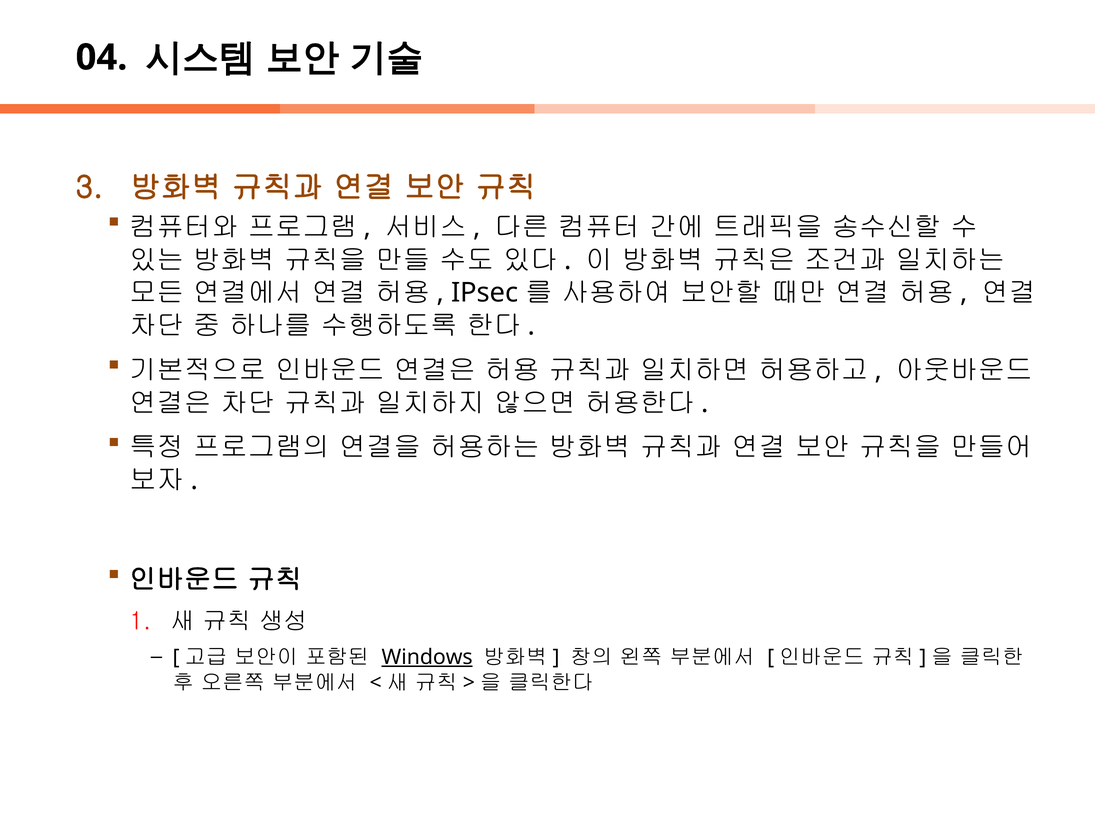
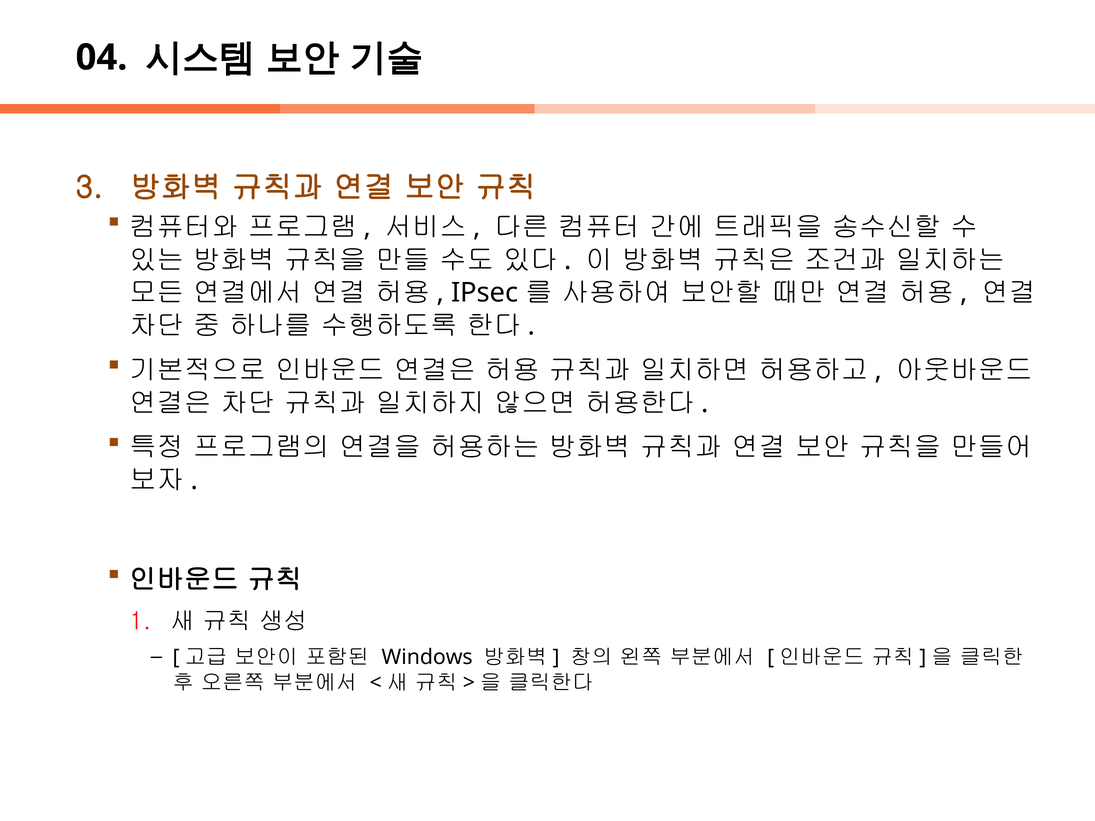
Windows underline: present -> none (427, 657)
